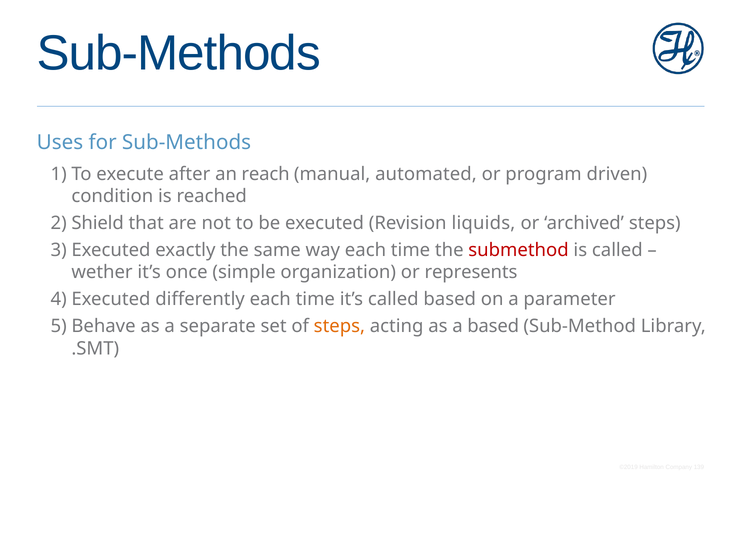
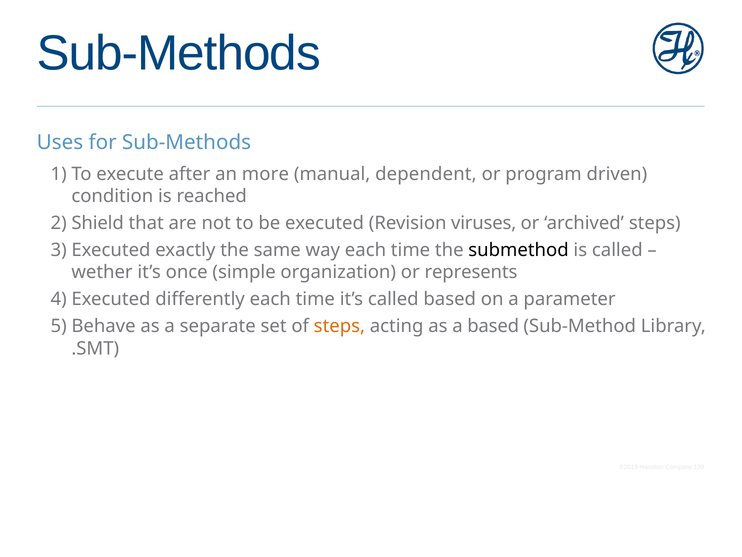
reach: reach -> more (265, 174)
automated: automated -> dependent (426, 174)
liquids: liquids -> viruses (484, 223)
submethod colour: red -> black (519, 250)
